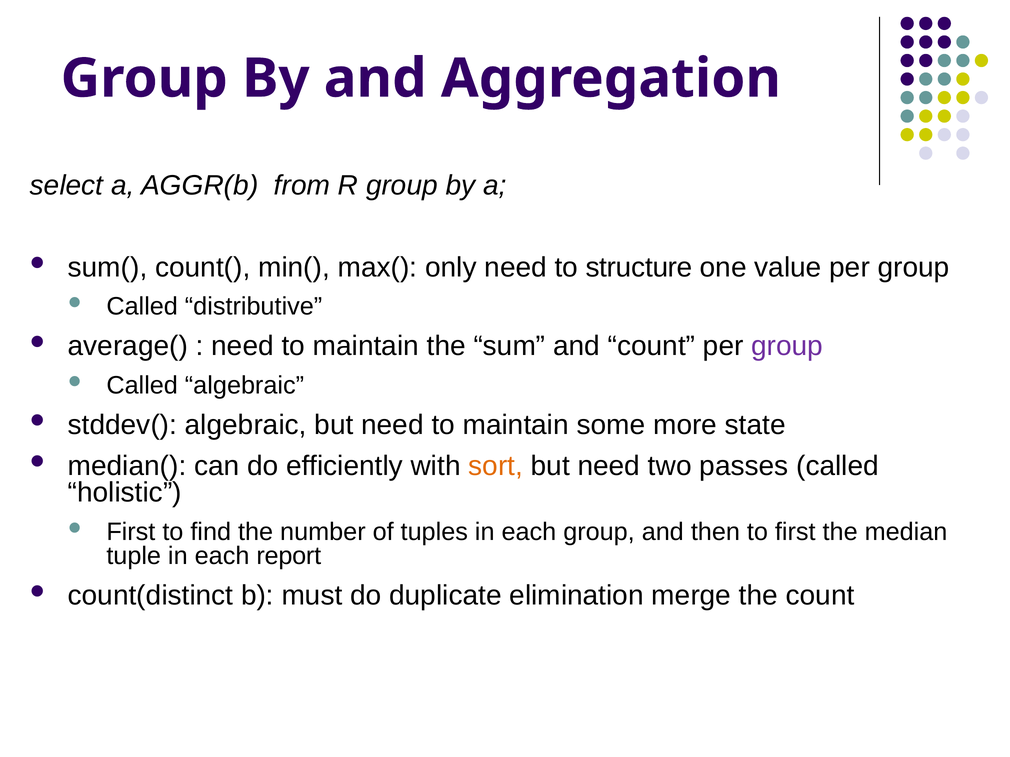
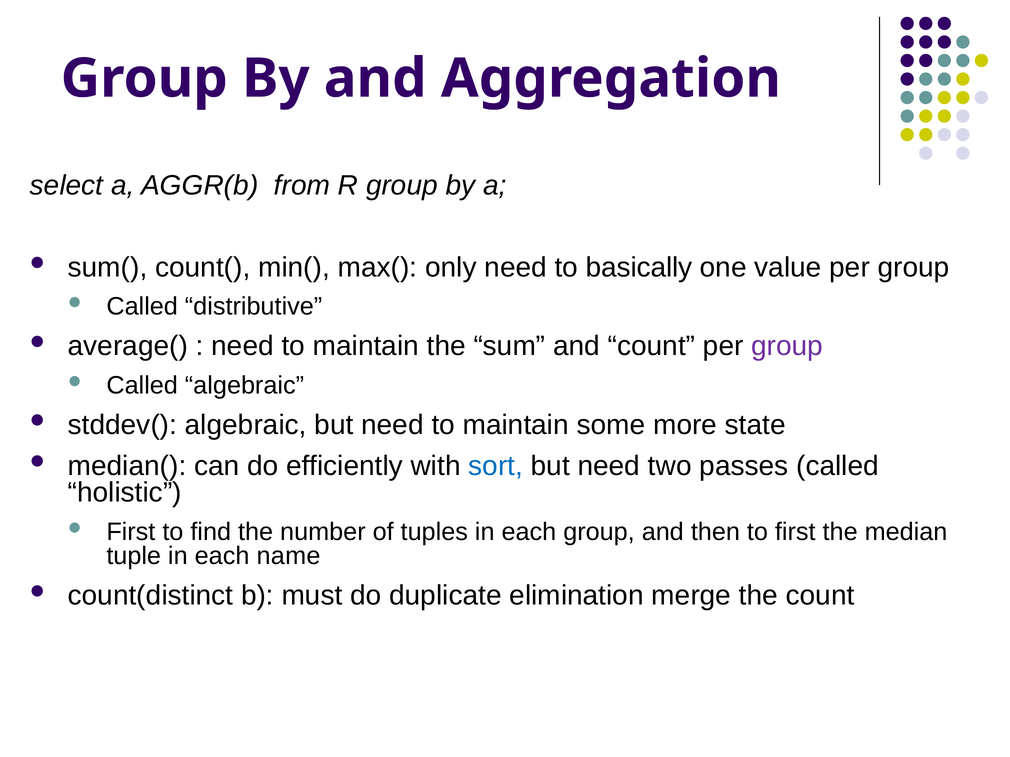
structure: structure -> basically (639, 268)
sort colour: orange -> blue (496, 466)
report: report -> name (289, 557)
